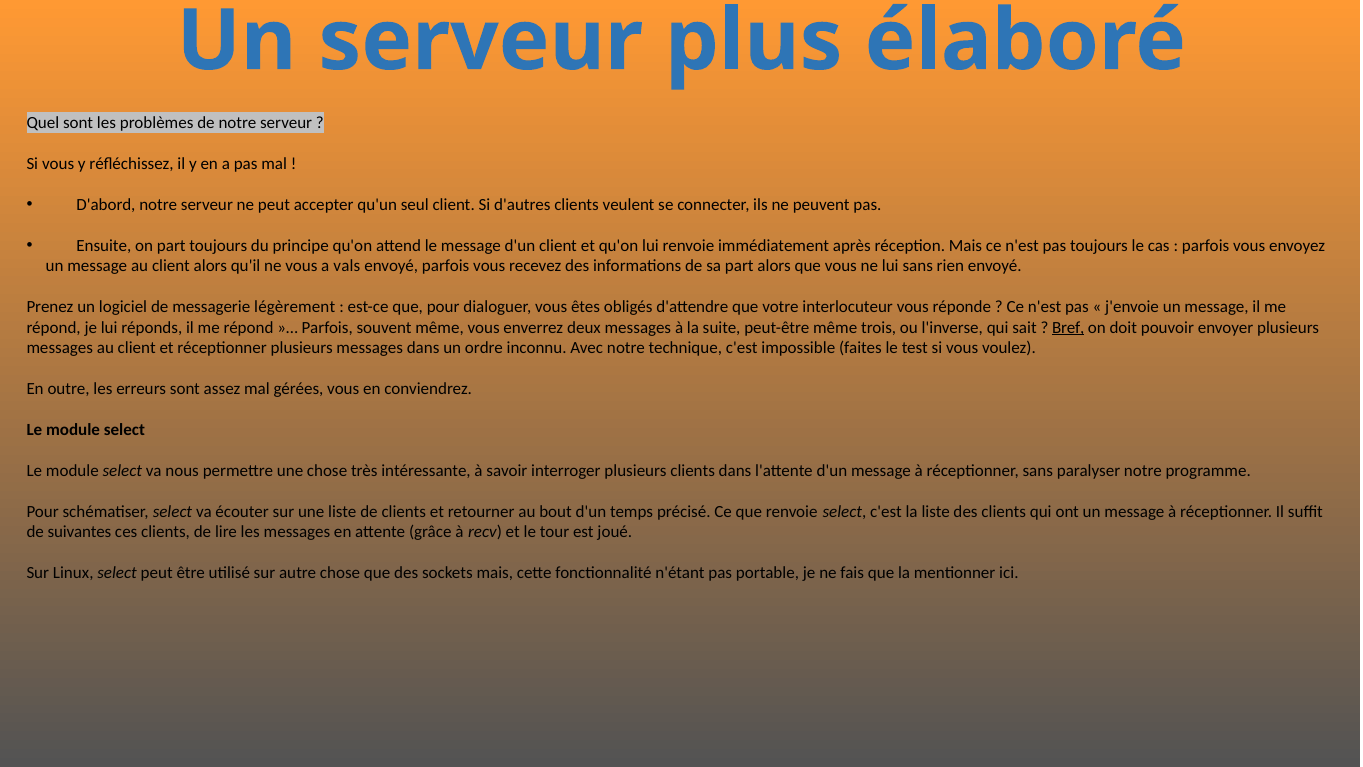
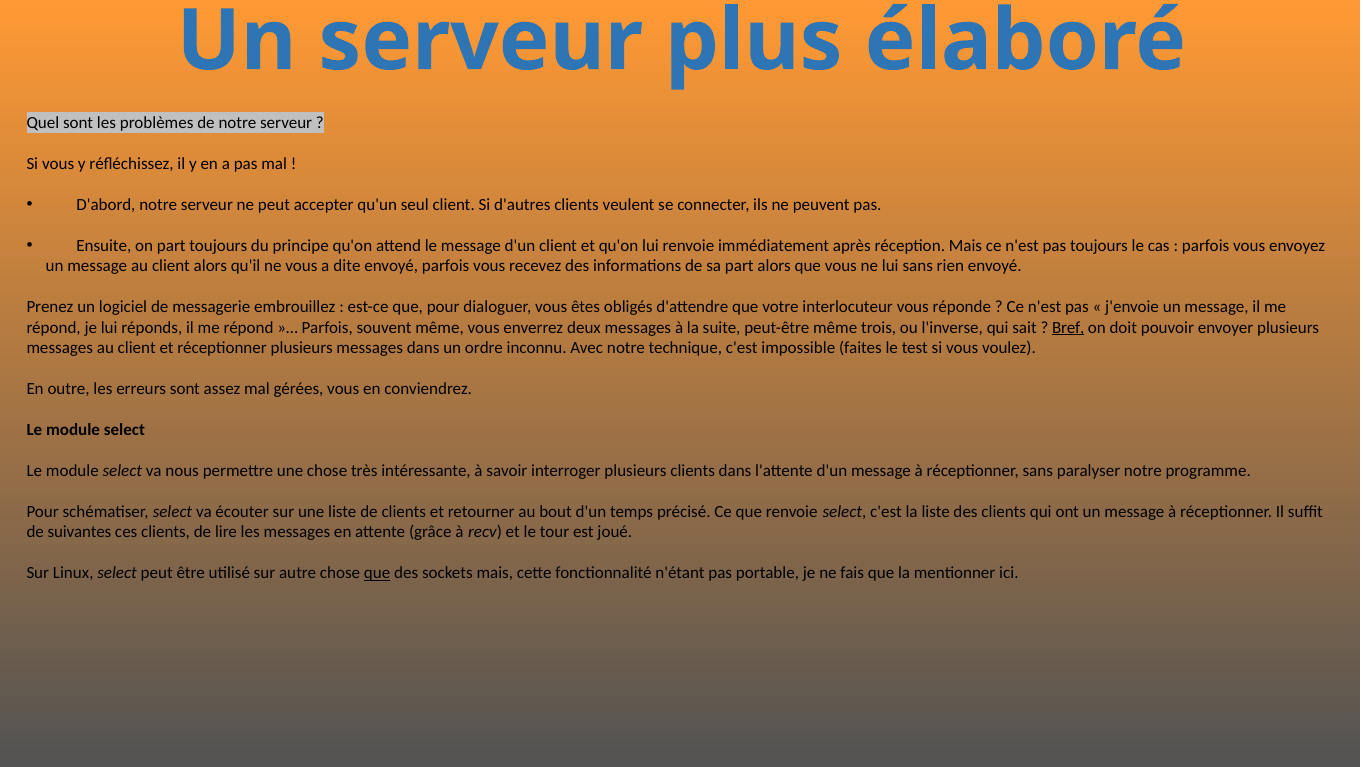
vals: vals -> dite (347, 266)
légèrement: légèrement -> embrouillez (295, 307)
que underline: none -> present (377, 573)
